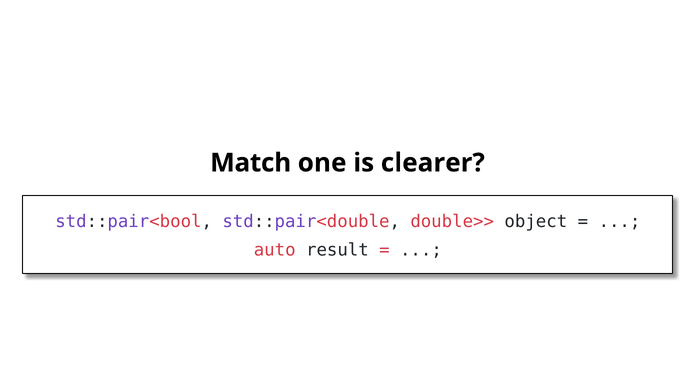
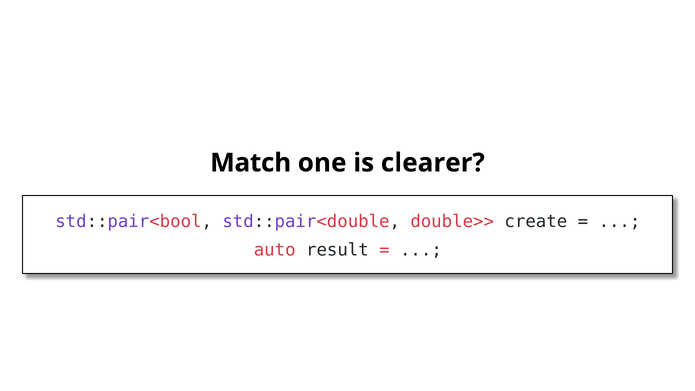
object: object -> create (536, 222)
